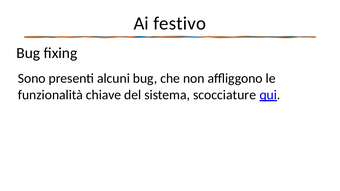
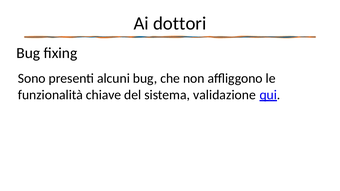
festivo: festivo -> dottori (180, 23)
scocciature: scocciature -> validazione (225, 95)
